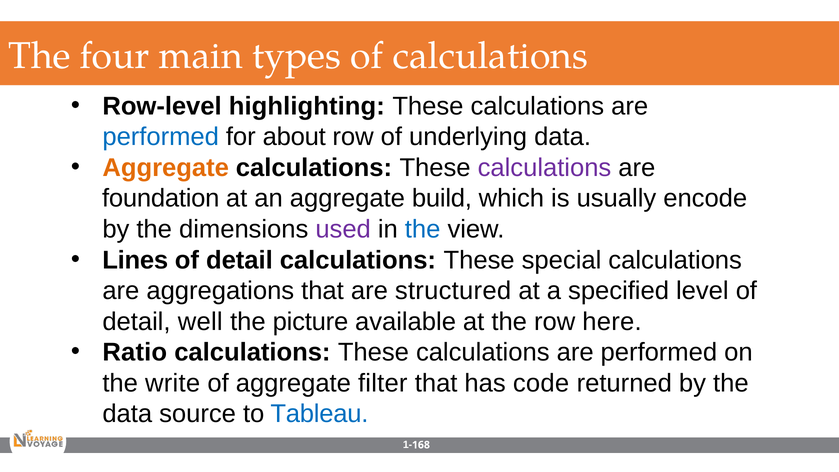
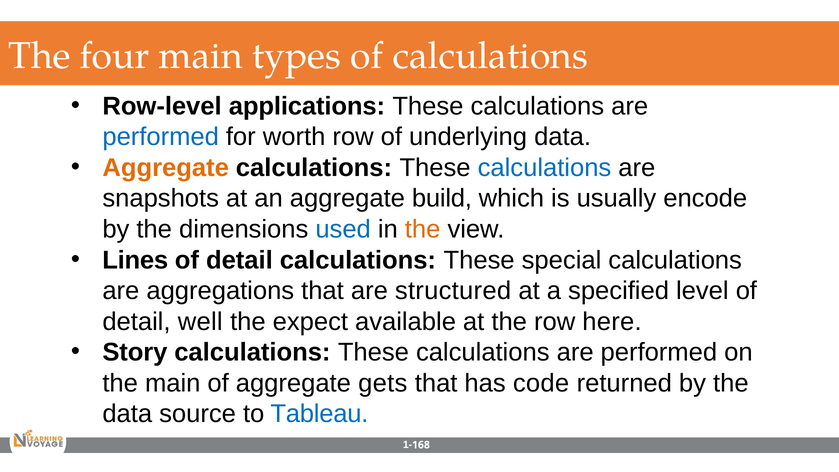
highlighting: highlighting -> applications (307, 106)
about: about -> worth (294, 137)
calculations colour: purple -> blue (544, 168)
foundation: foundation -> snapshots (161, 199)
used colour: purple -> blue (343, 229)
the colour: blue -> orange (423, 229)
picture: picture -> expect (310, 322)
Ratio: Ratio -> Story (135, 352)
the write: write -> main (173, 383)
filter: filter -> gets (383, 383)
